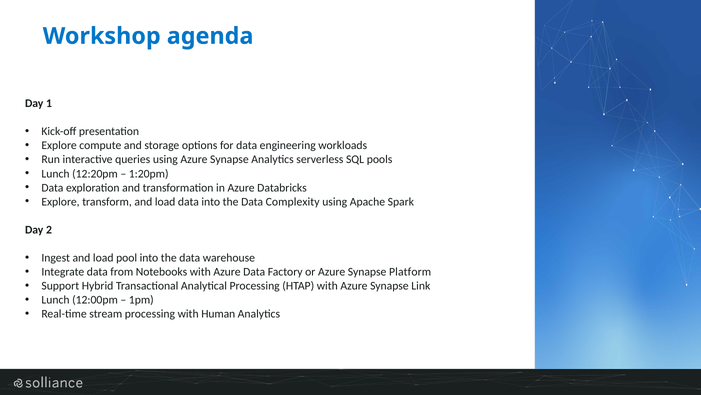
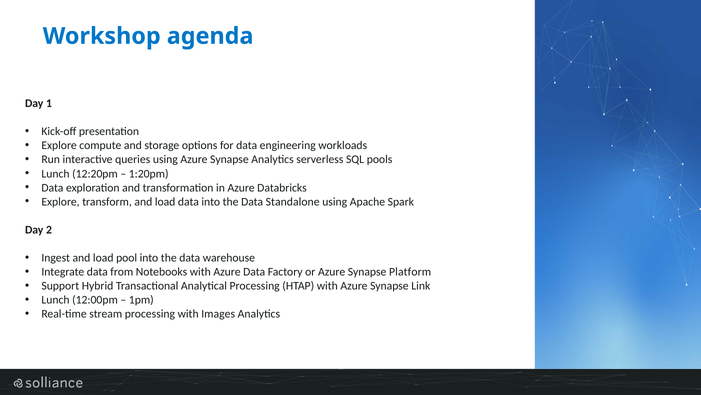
Complexity: Complexity -> Standalone (293, 201)
Human: Human -> Images (218, 313)
